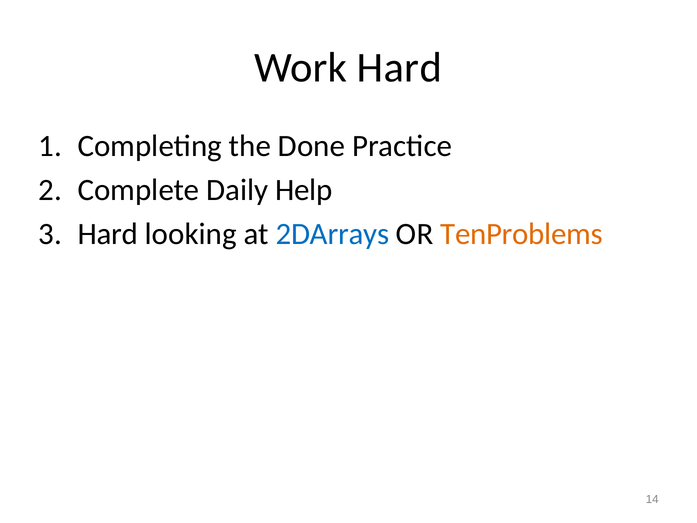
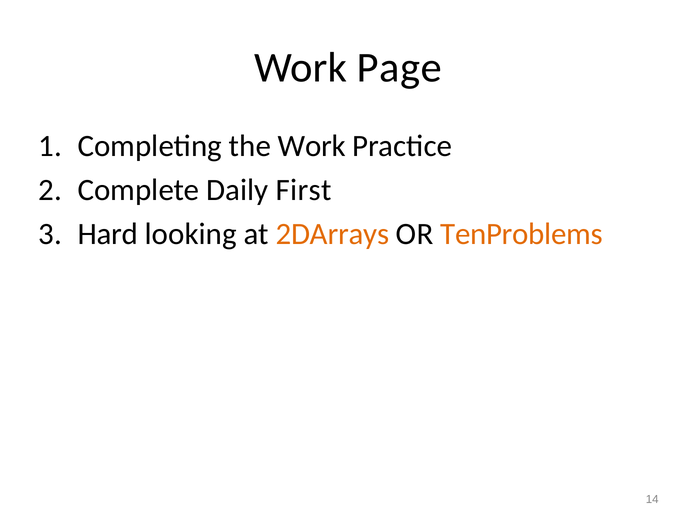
Work Hard: Hard -> Page (399, 67)
the Done: Done -> Work (312, 146)
Help: Help -> First (304, 190)
2DArrays colour: blue -> orange (332, 234)
